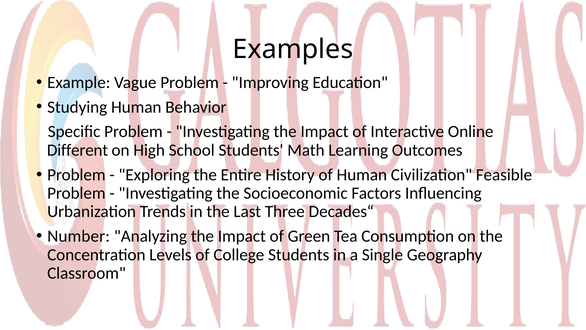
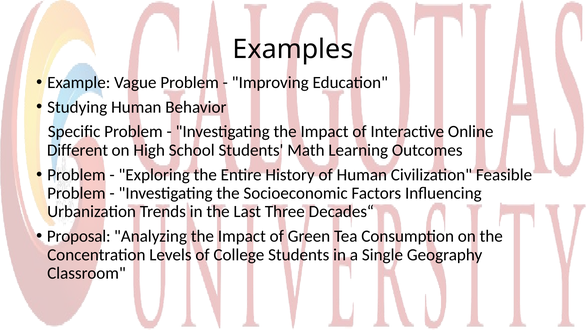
Number: Number -> Proposal (79, 236)
